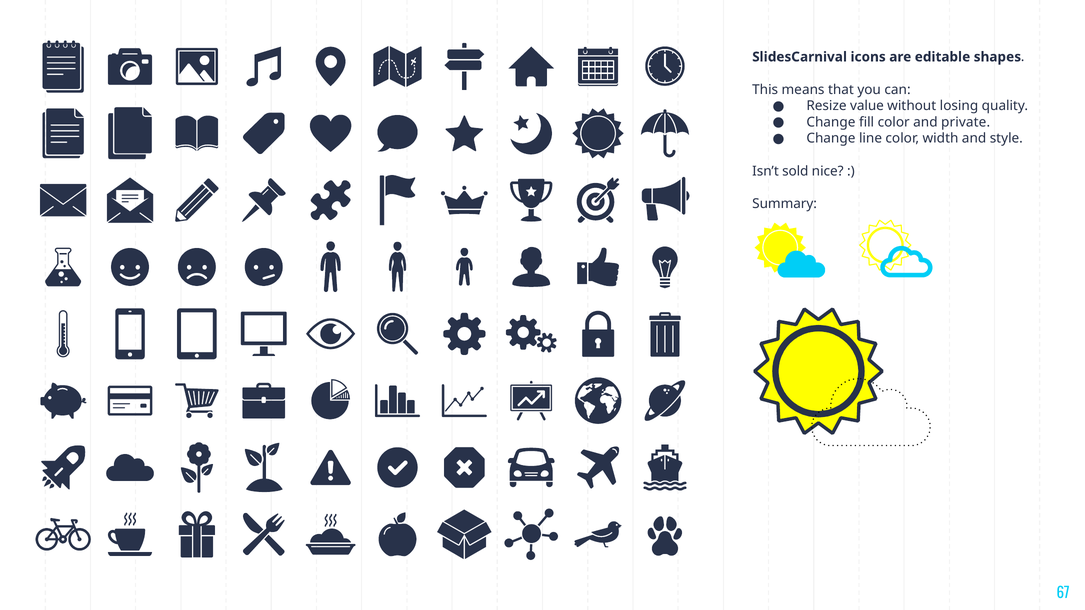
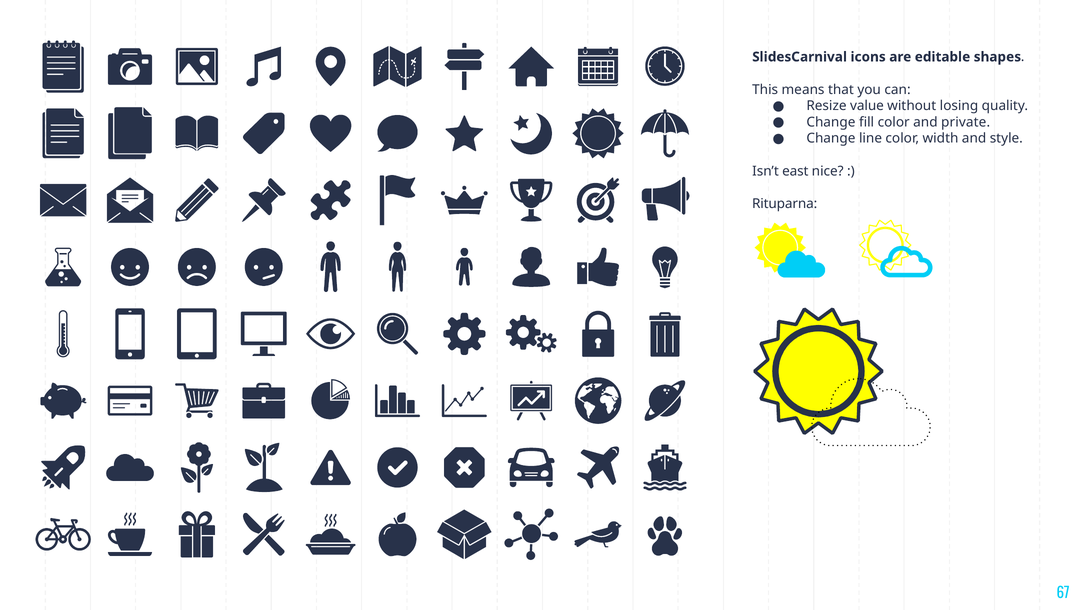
sold: sold -> east (795, 171)
Summary: Summary -> Rituparna (785, 204)
